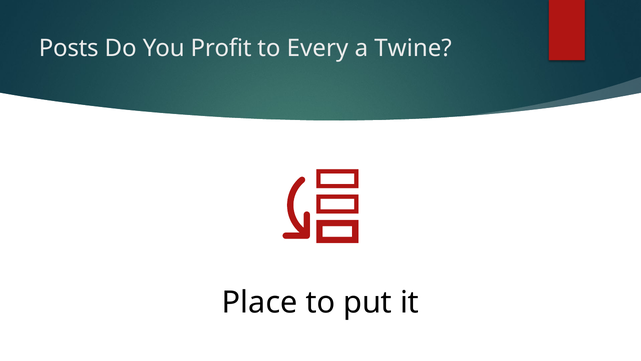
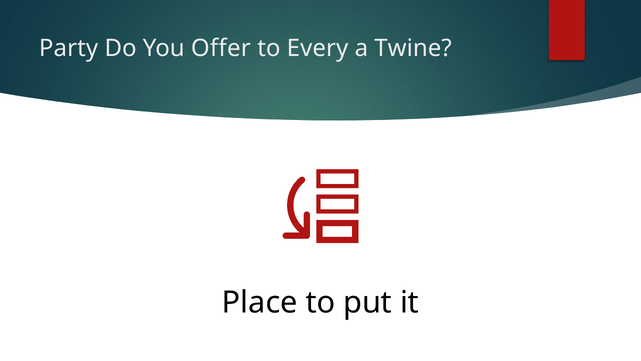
Posts: Posts -> Party (69, 48)
Profit: Profit -> Offer (221, 48)
